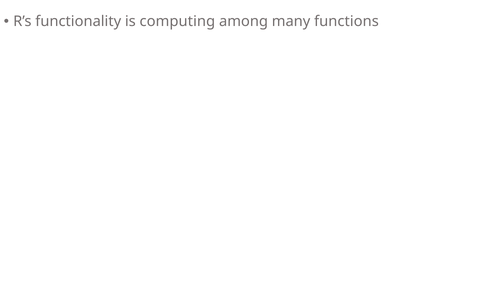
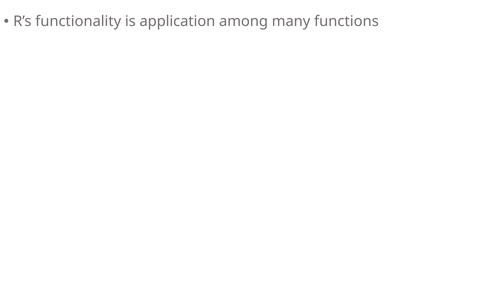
computing: computing -> application (177, 21)
